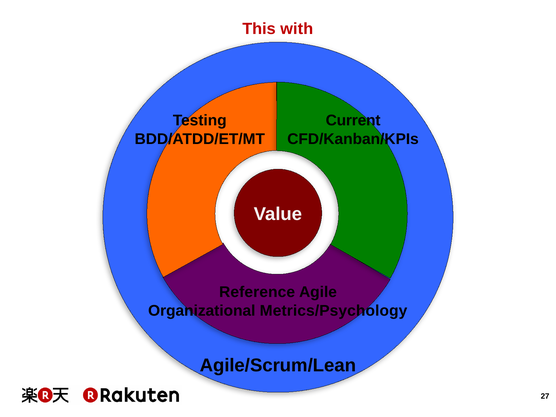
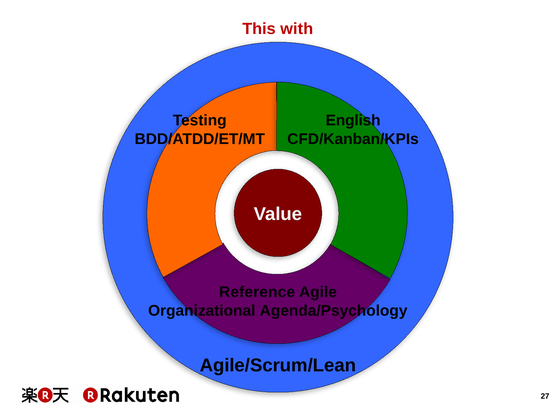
Current: Current -> English (353, 121)
Metrics/Psychology: Metrics/Psychology -> Agenda/Psychology (334, 311)
